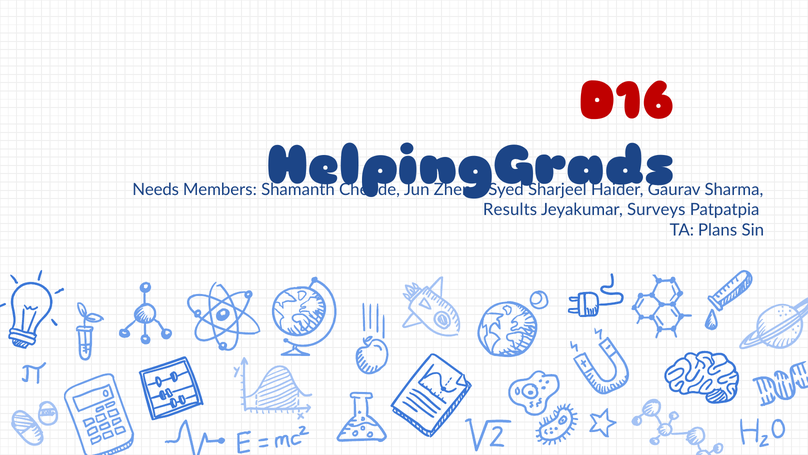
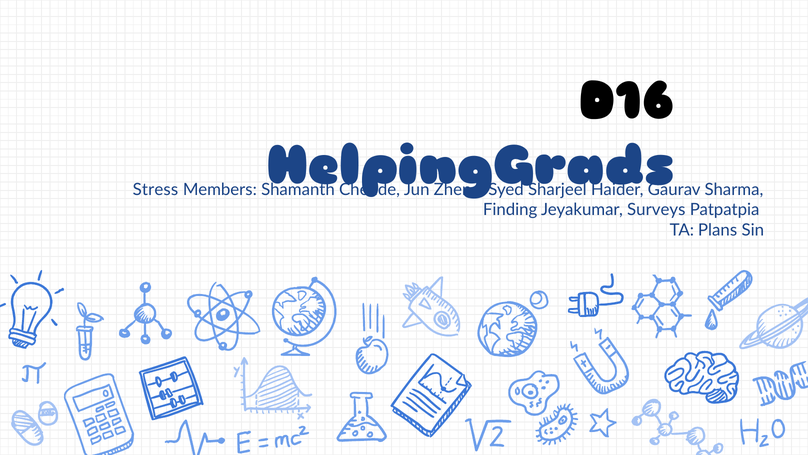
D16 colour: red -> black (627, 101)
Needs: Needs -> Stress (155, 189)
Results: Results -> Finding (510, 210)
